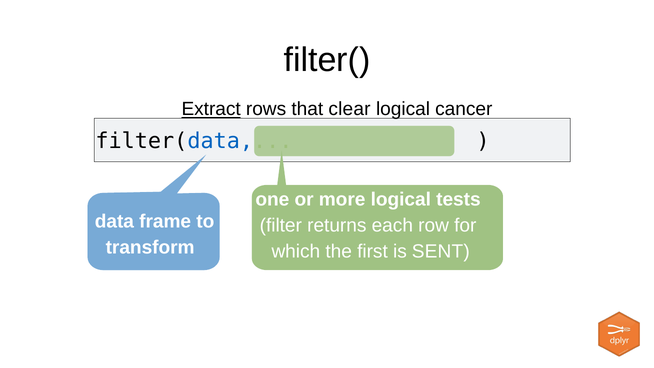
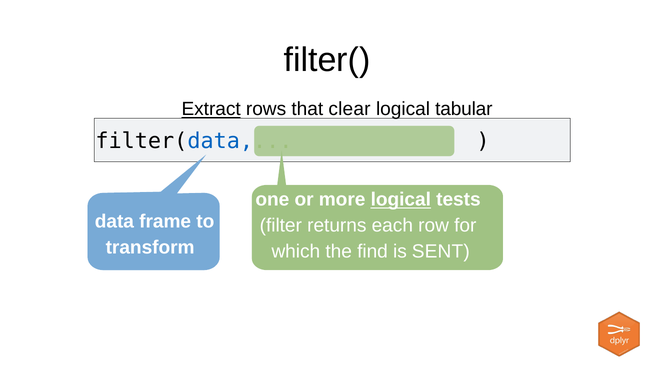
cancer: cancer -> tabular (464, 109)
logical underline: none -> present (401, 200)
first: first -> find (372, 251)
